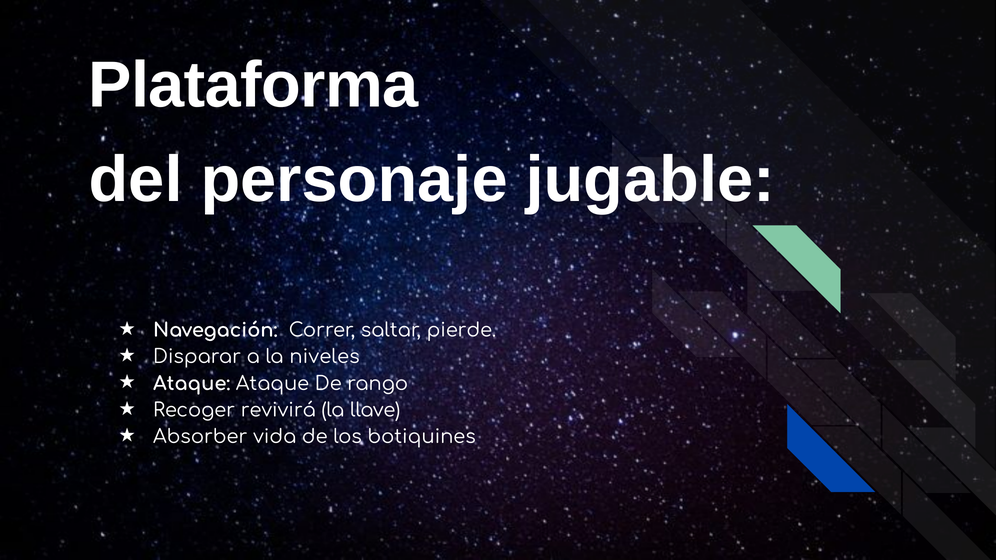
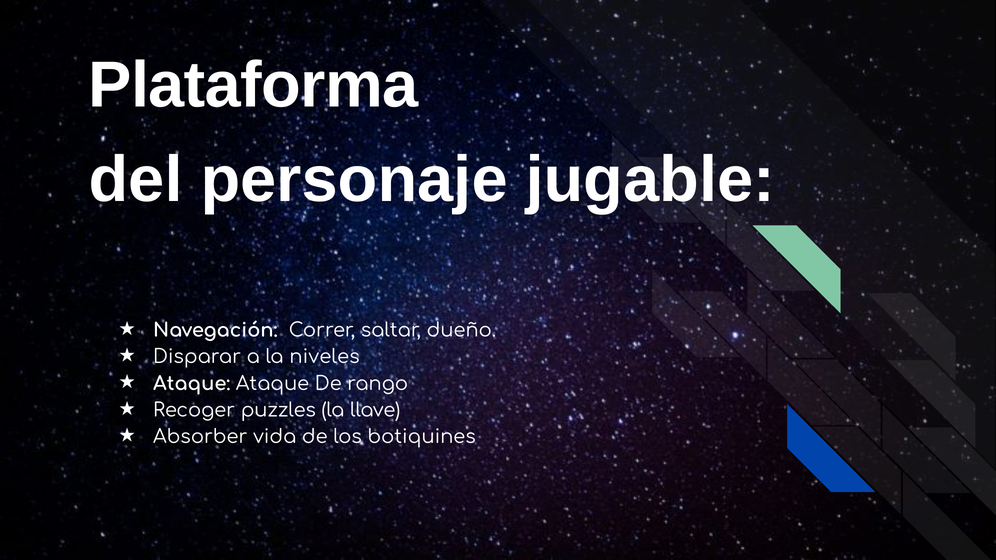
pierde: pierde -> dueño (461, 330)
revivirá: revivirá -> puzzles (278, 411)
